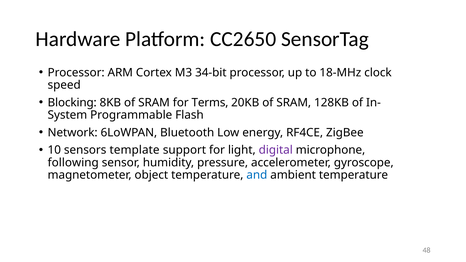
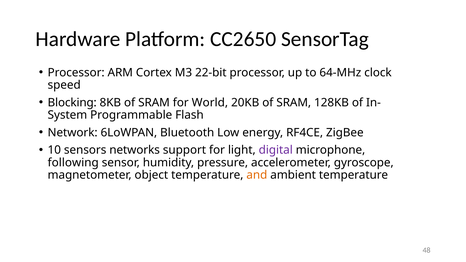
34-bit: 34-bit -> 22-bit (211, 73)
18-MHz: 18-MHz -> 64-MHz (340, 73)
Terms: Terms -> World (210, 103)
template: template -> networks (135, 150)
and colour: blue -> orange (257, 175)
